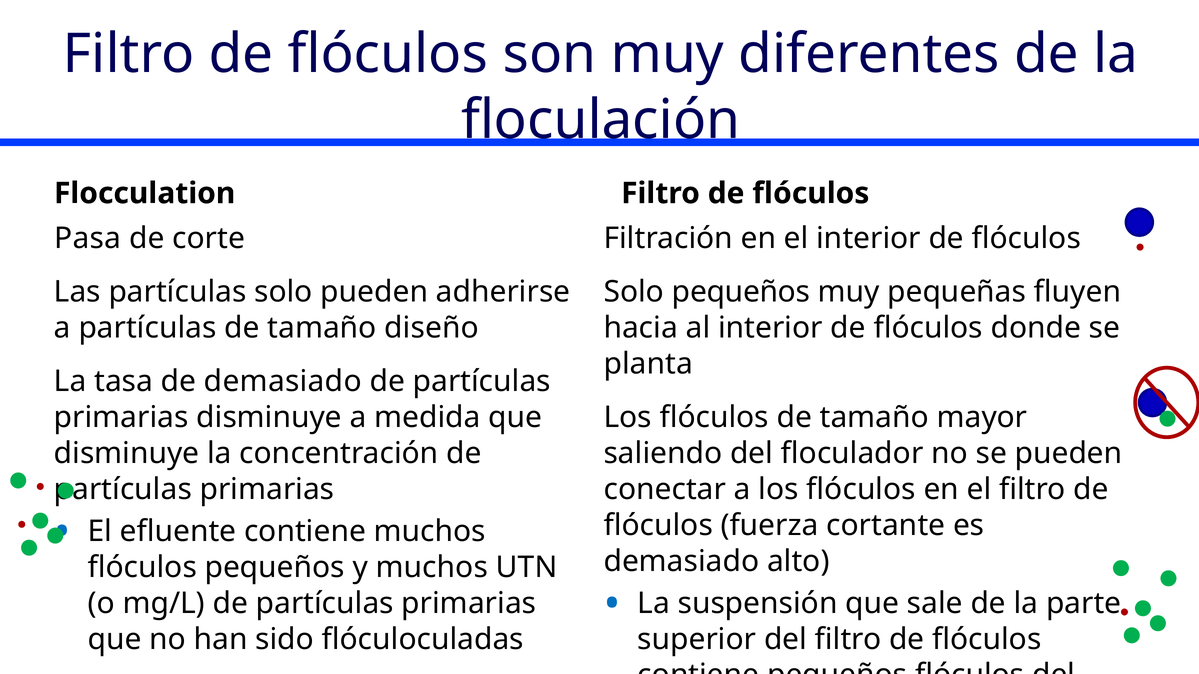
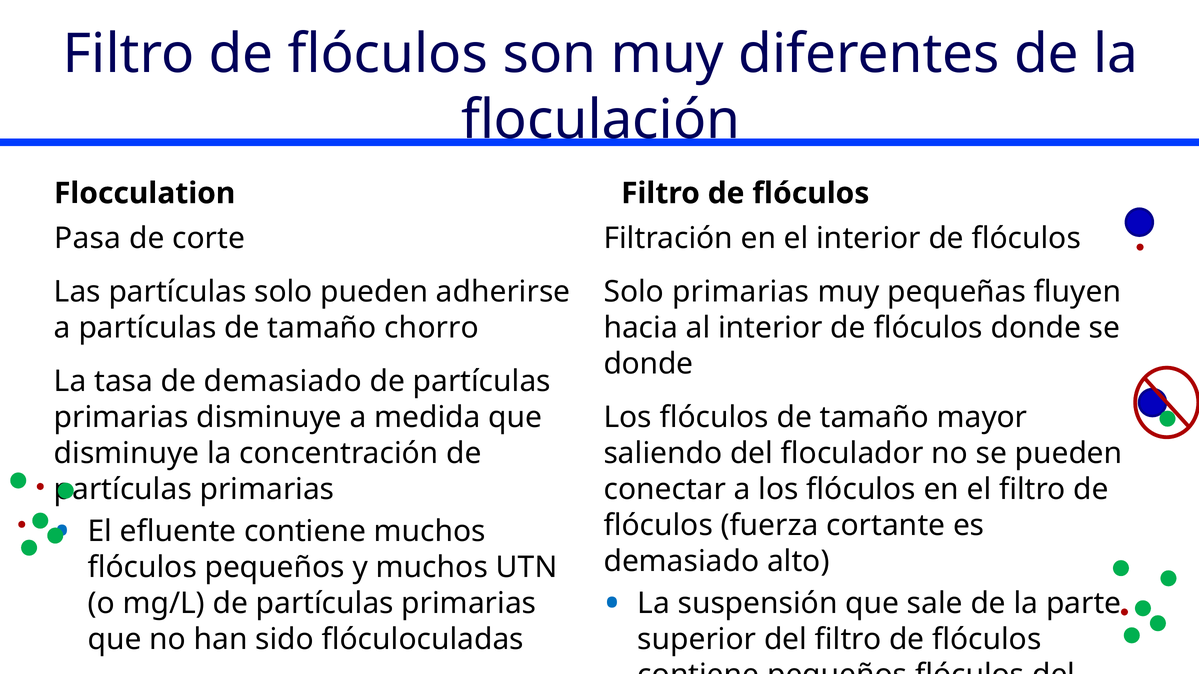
Solo pequeños: pequeños -> primarias (741, 292)
diseño: diseño -> chorro (432, 328)
planta: planta -> donde (648, 364)
